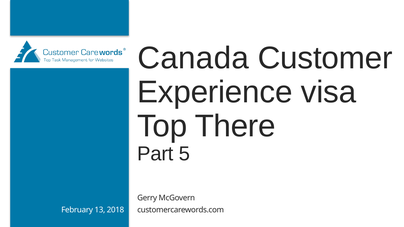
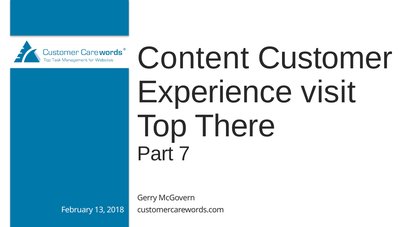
Canada: Canada -> Content (193, 58)
visa: visa -> visit (328, 92)
5: 5 -> 7 (184, 154)
